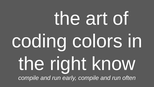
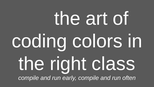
know: know -> class (113, 64)
